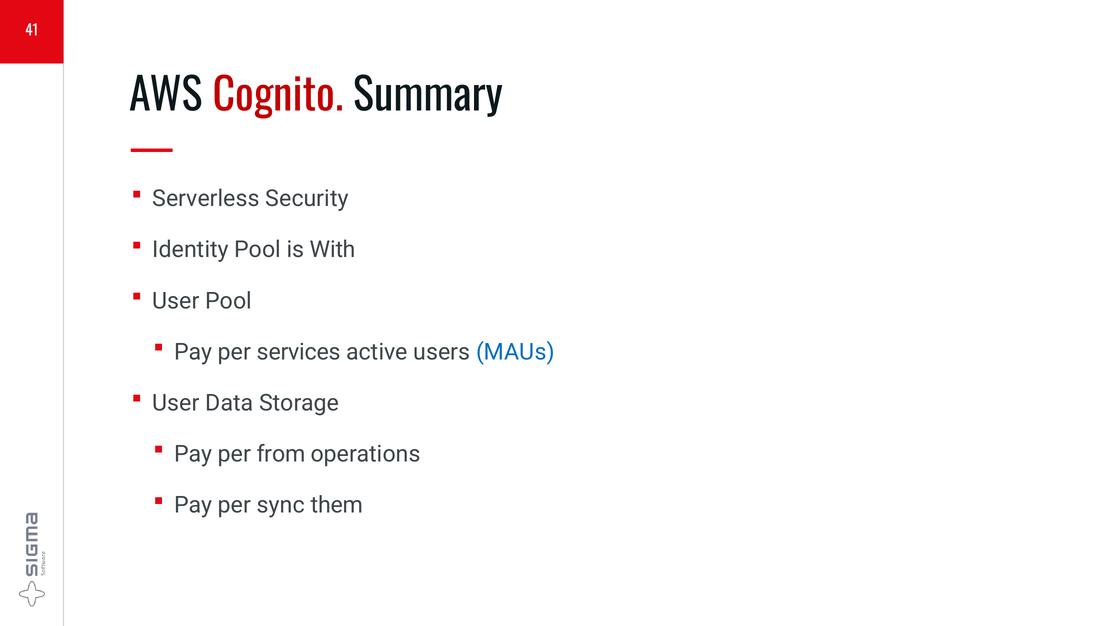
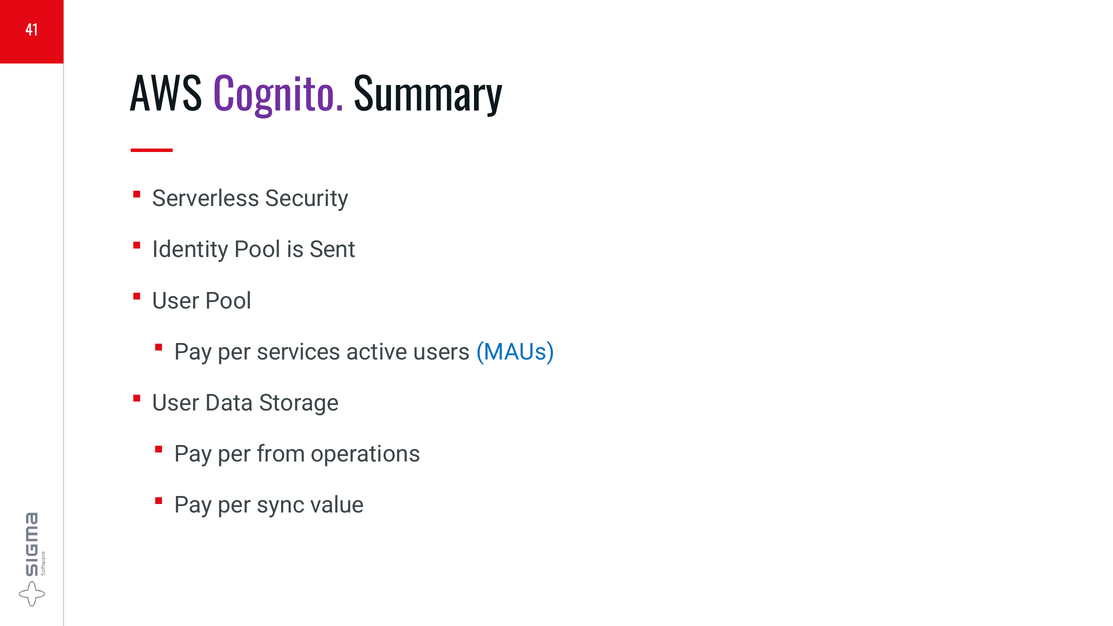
Cognito colour: red -> purple (278, 96)
With: With -> Sent (333, 250)
them: them -> value (337, 505)
